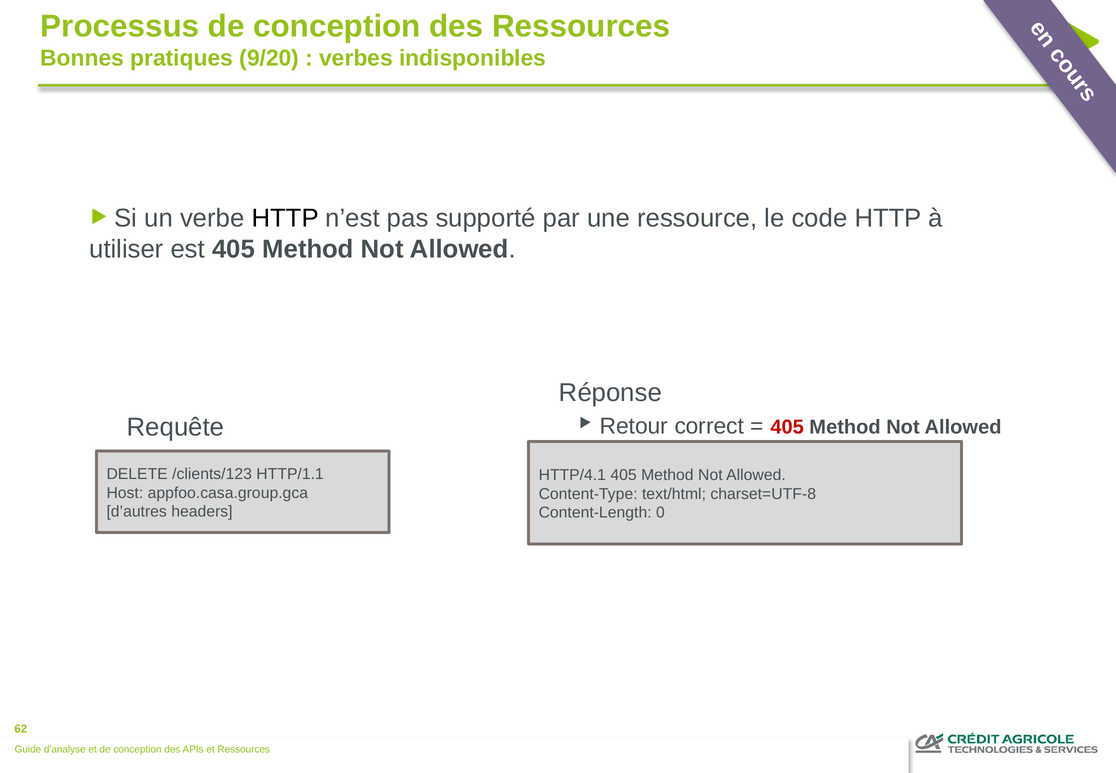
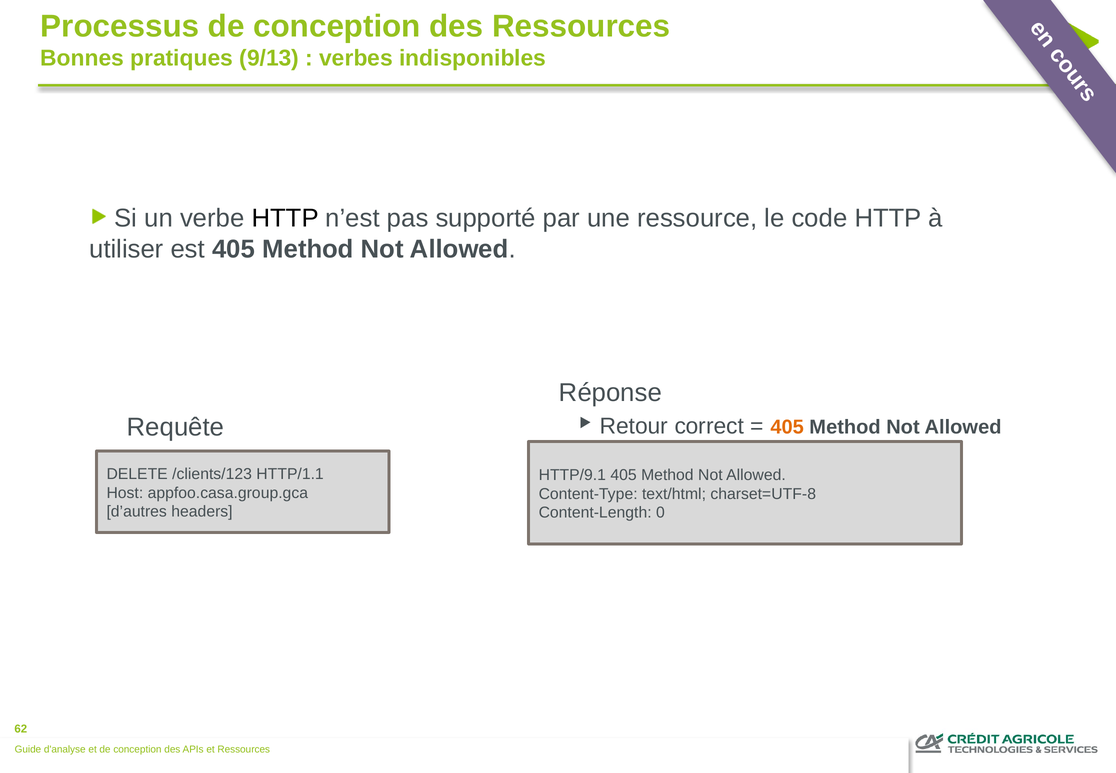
9/20: 9/20 -> 9/13 (269, 58)
405 colour: red -> orange (787, 427)
HTTP/4.1: HTTP/4.1 -> HTTP/9.1 (572, 475)
